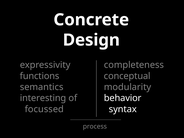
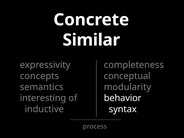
Design: Design -> Similar (91, 40)
functions: functions -> concepts (40, 76)
focussed: focussed -> inductive (44, 109)
